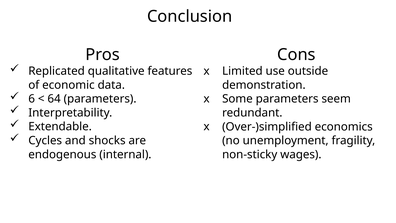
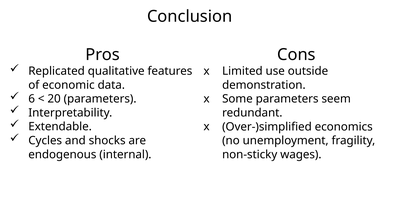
64: 64 -> 20 (54, 99)
